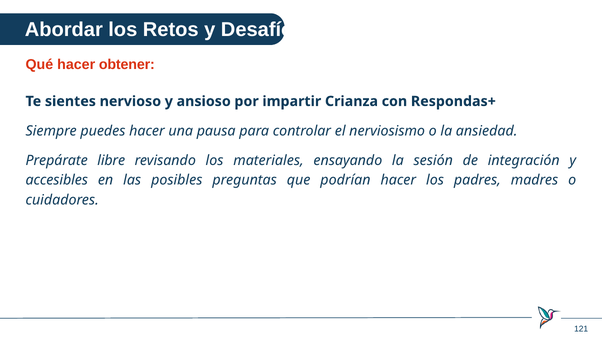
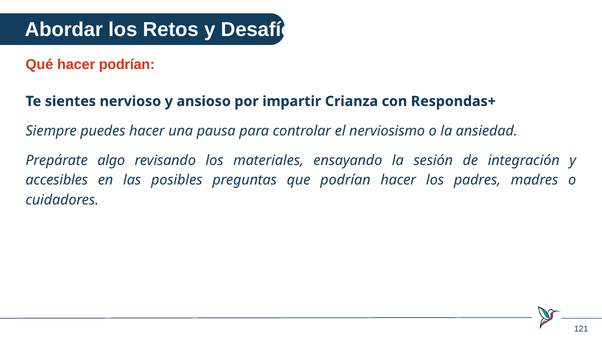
hacer obtener: obtener -> podrían (127, 65)
libre: libre -> algo (111, 160)
